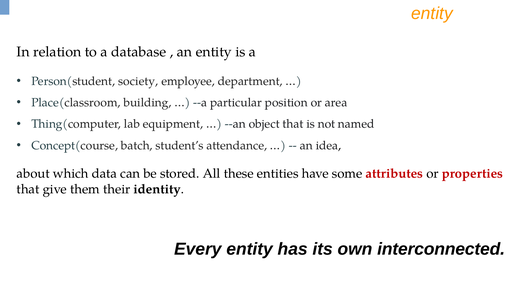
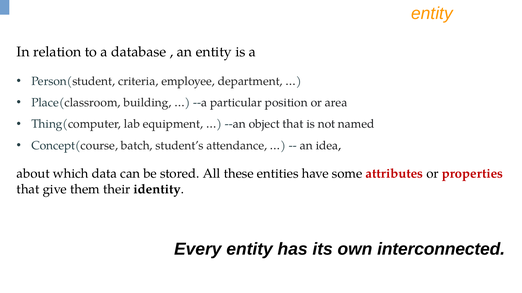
society: society -> criteria (138, 81)
